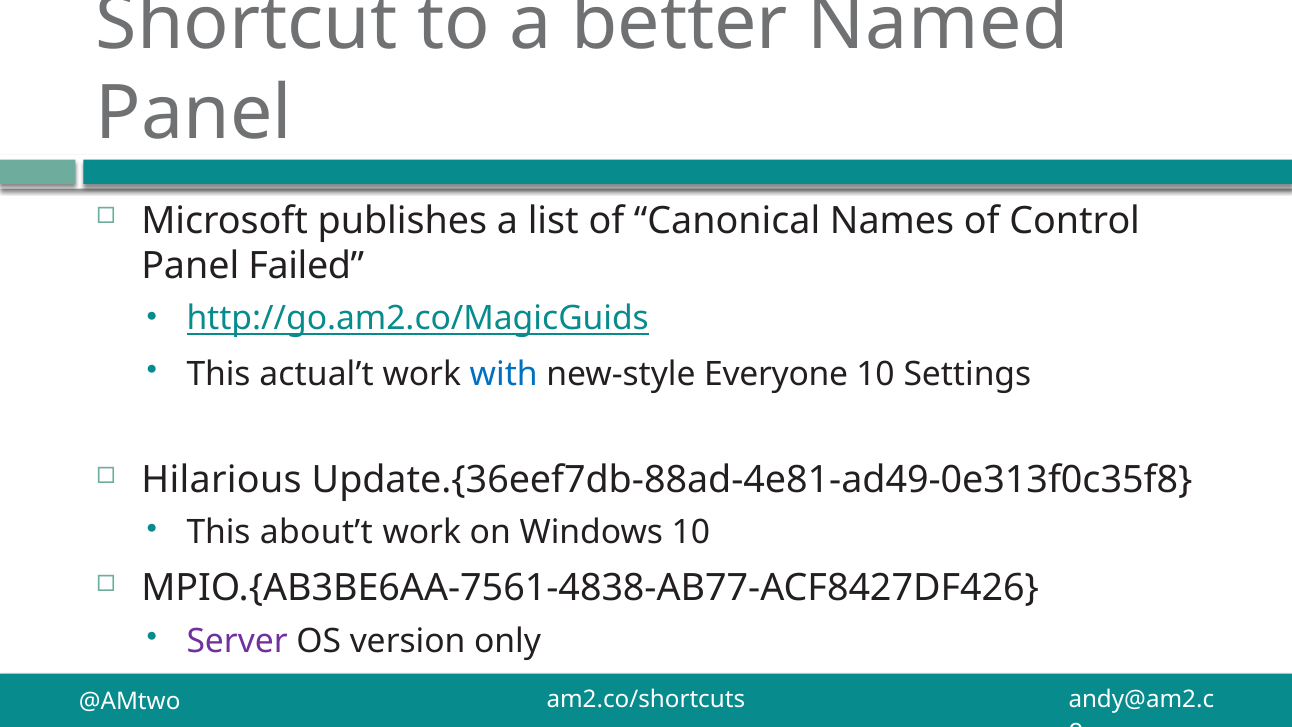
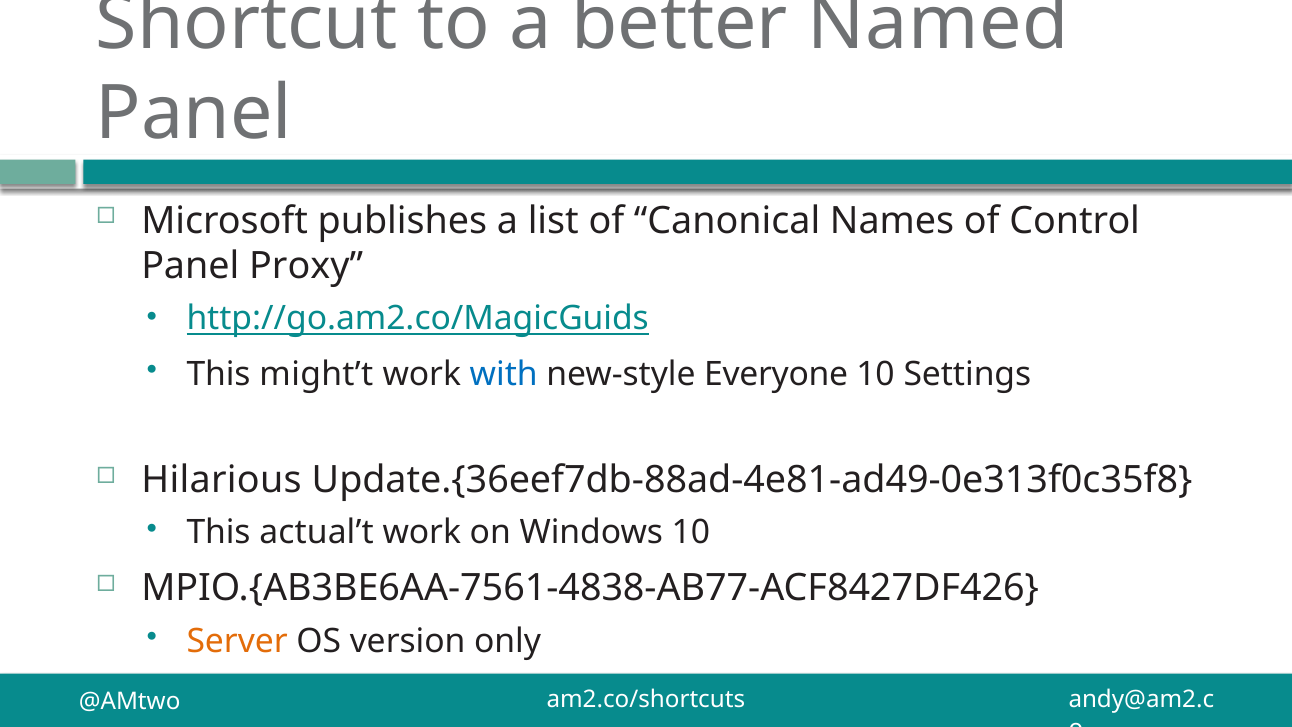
Failed: Failed -> Proxy (306, 266)
actual’t: actual’t -> might’t (316, 374)
about’t: about’t -> actual’t (317, 533)
Server colour: purple -> orange (237, 641)
